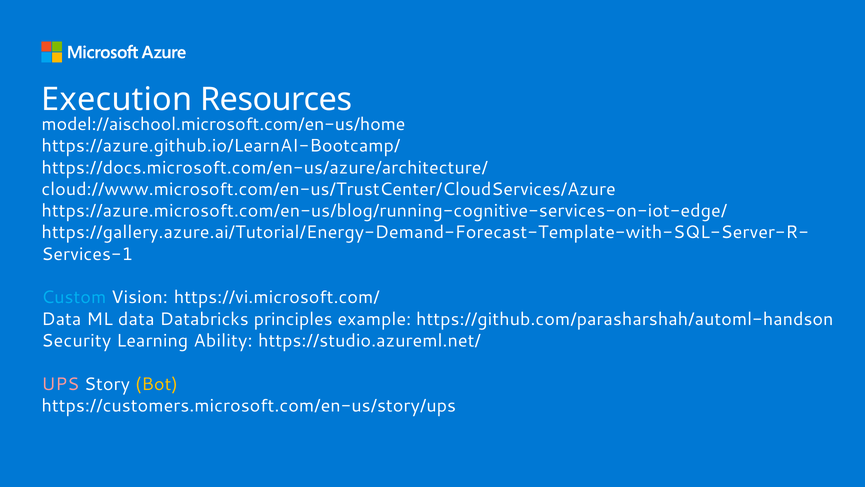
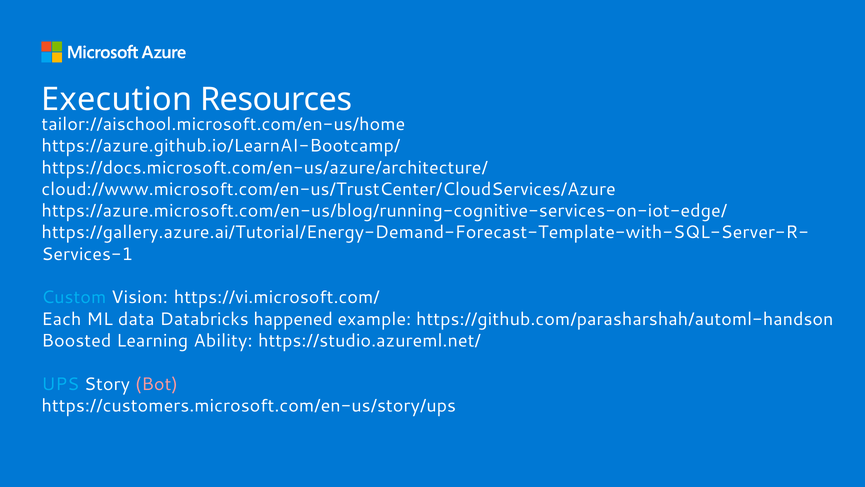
model://aischool.microsoft.com/en-us/home: model://aischool.microsoft.com/en-us/home -> tailor://aischool.microsoft.com/en-us/home (223, 124)
Data: Data -> Each (61, 319)
principles: principles -> happened (293, 319)
Security: Security -> Boosted (76, 340)
UPS colour: pink -> light blue (60, 384)
Bot colour: yellow -> pink (156, 384)
